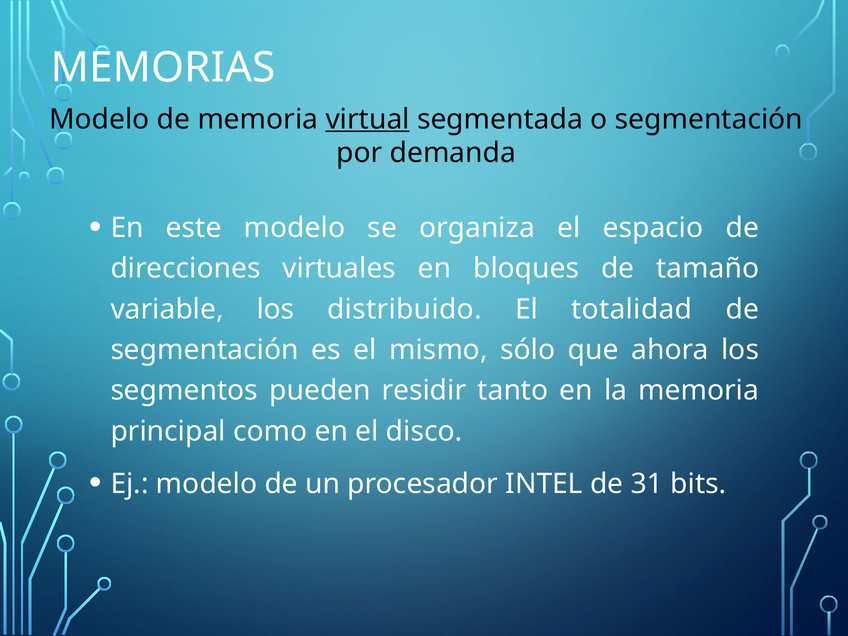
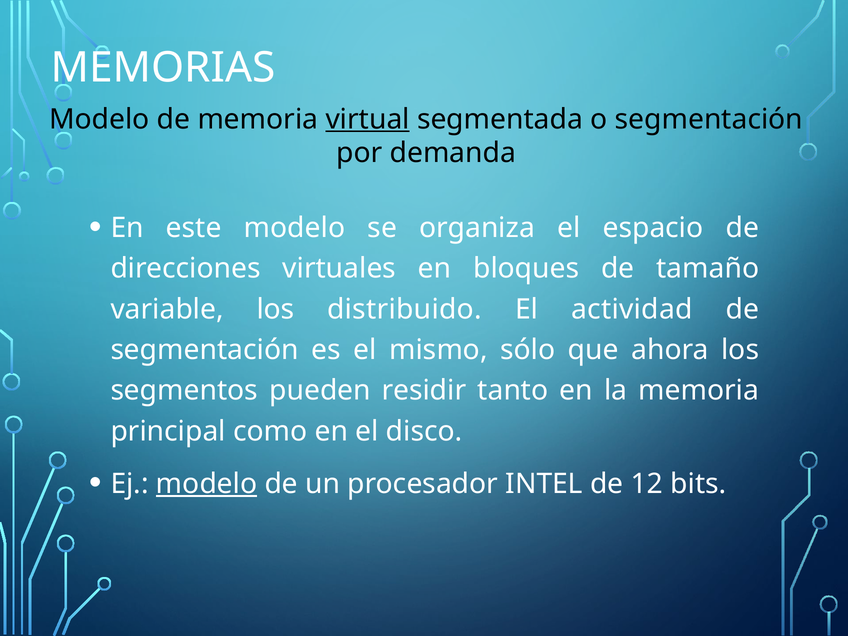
totalidad: totalidad -> actividad (632, 309)
modelo underline: none -> present (207, 484)
31: 31 -> 12 (647, 484)
